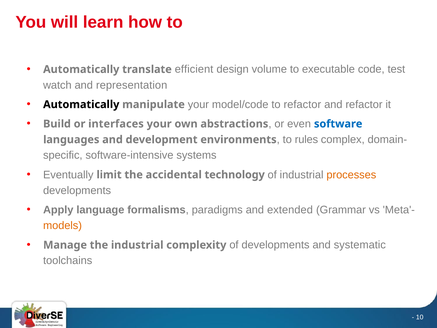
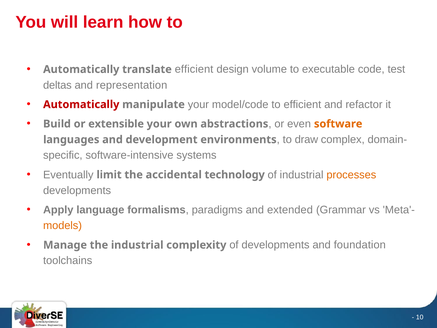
watch: watch -> deltas (57, 85)
Automatically colour: black -> red (81, 104)
to refactor: refactor -> efficient (302, 104)
interfaces: interfaces -> extensible (116, 124)
software colour: blue -> orange (338, 124)
rules: rules -> draw (306, 140)
systematic: systematic -> foundation (360, 245)
